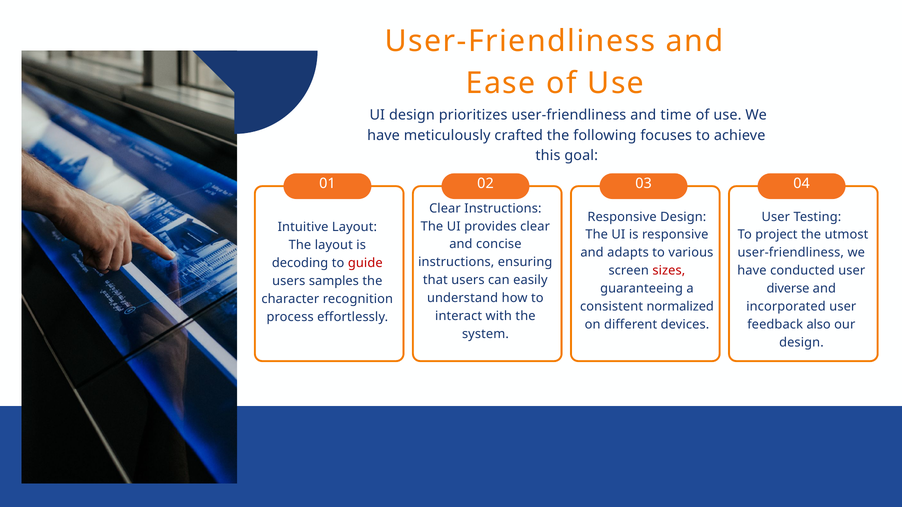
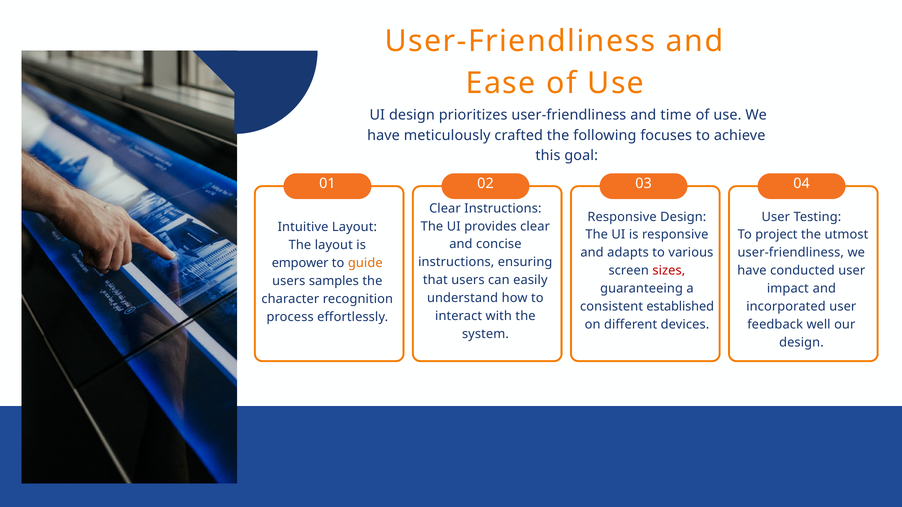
decoding: decoding -> empower (300, 263)
guide colour: red -> orange (365, 263)
diverse: diverse -> impact (788, 289)
normalized: normalized -> established (680, 307)
also: also -> well (819, 325)
